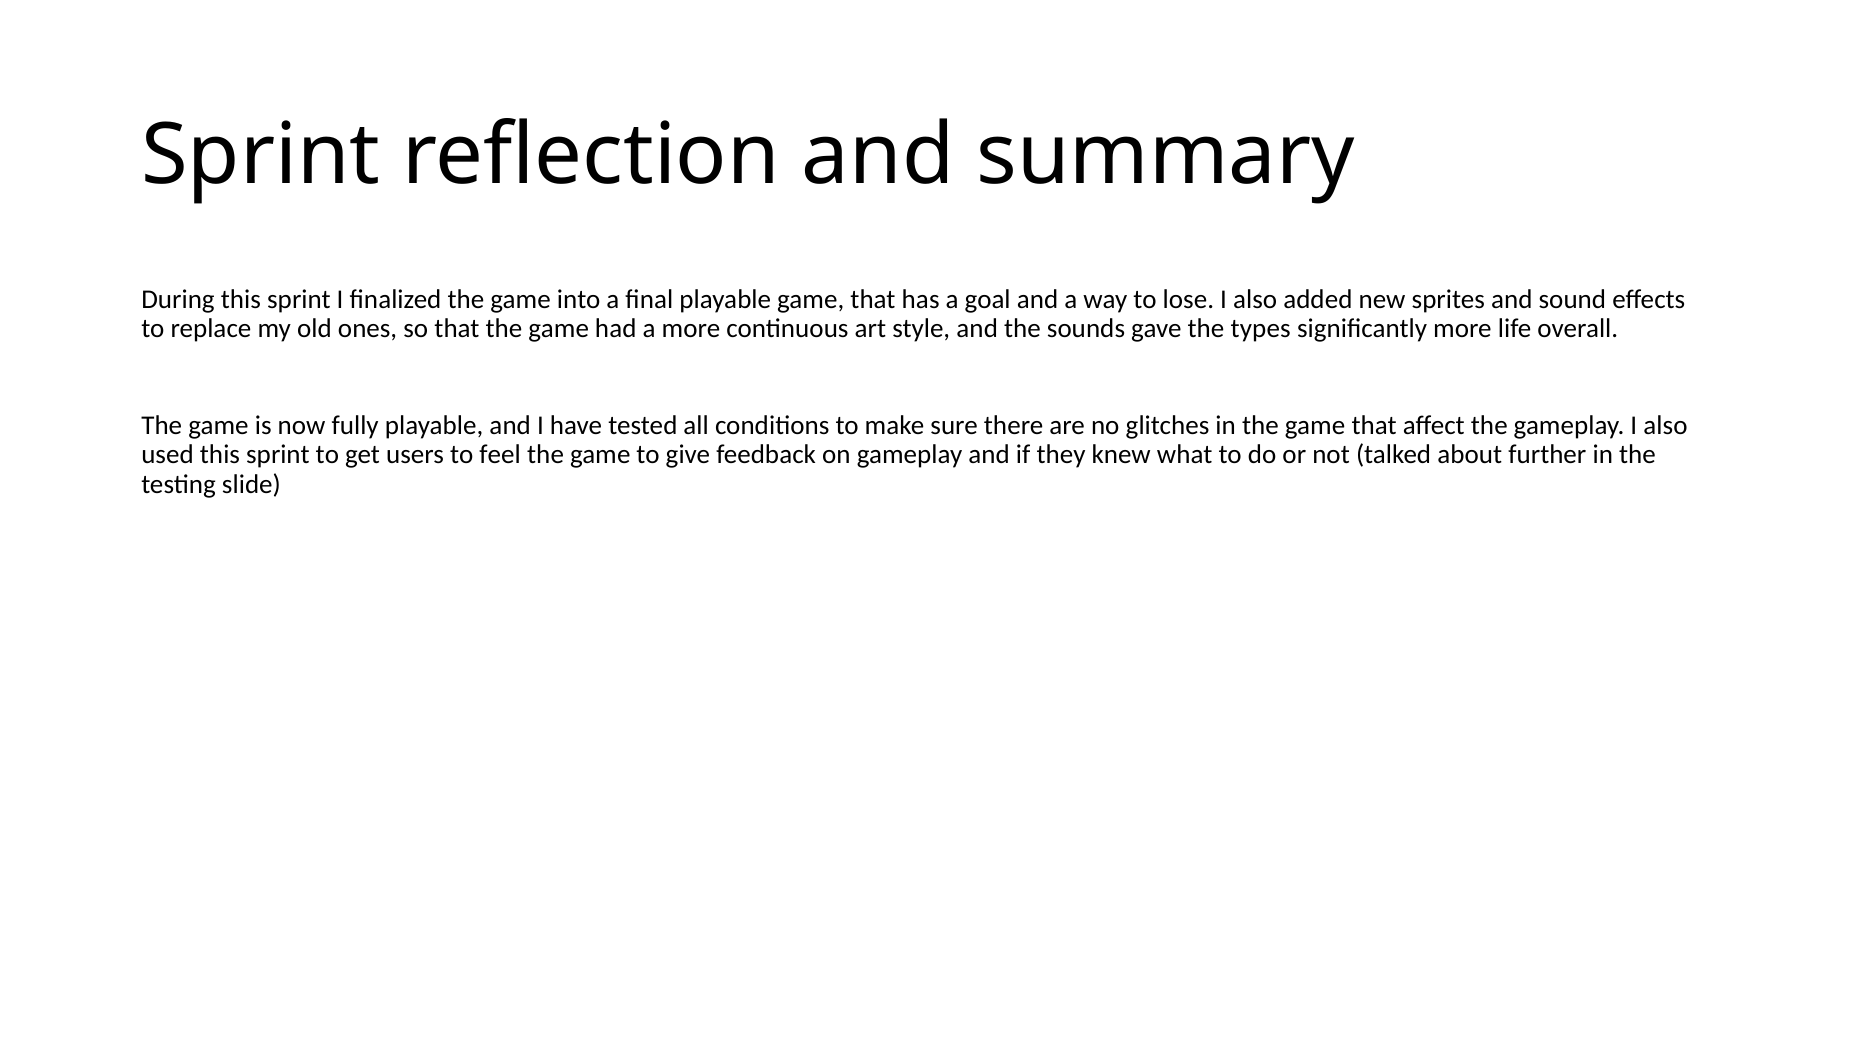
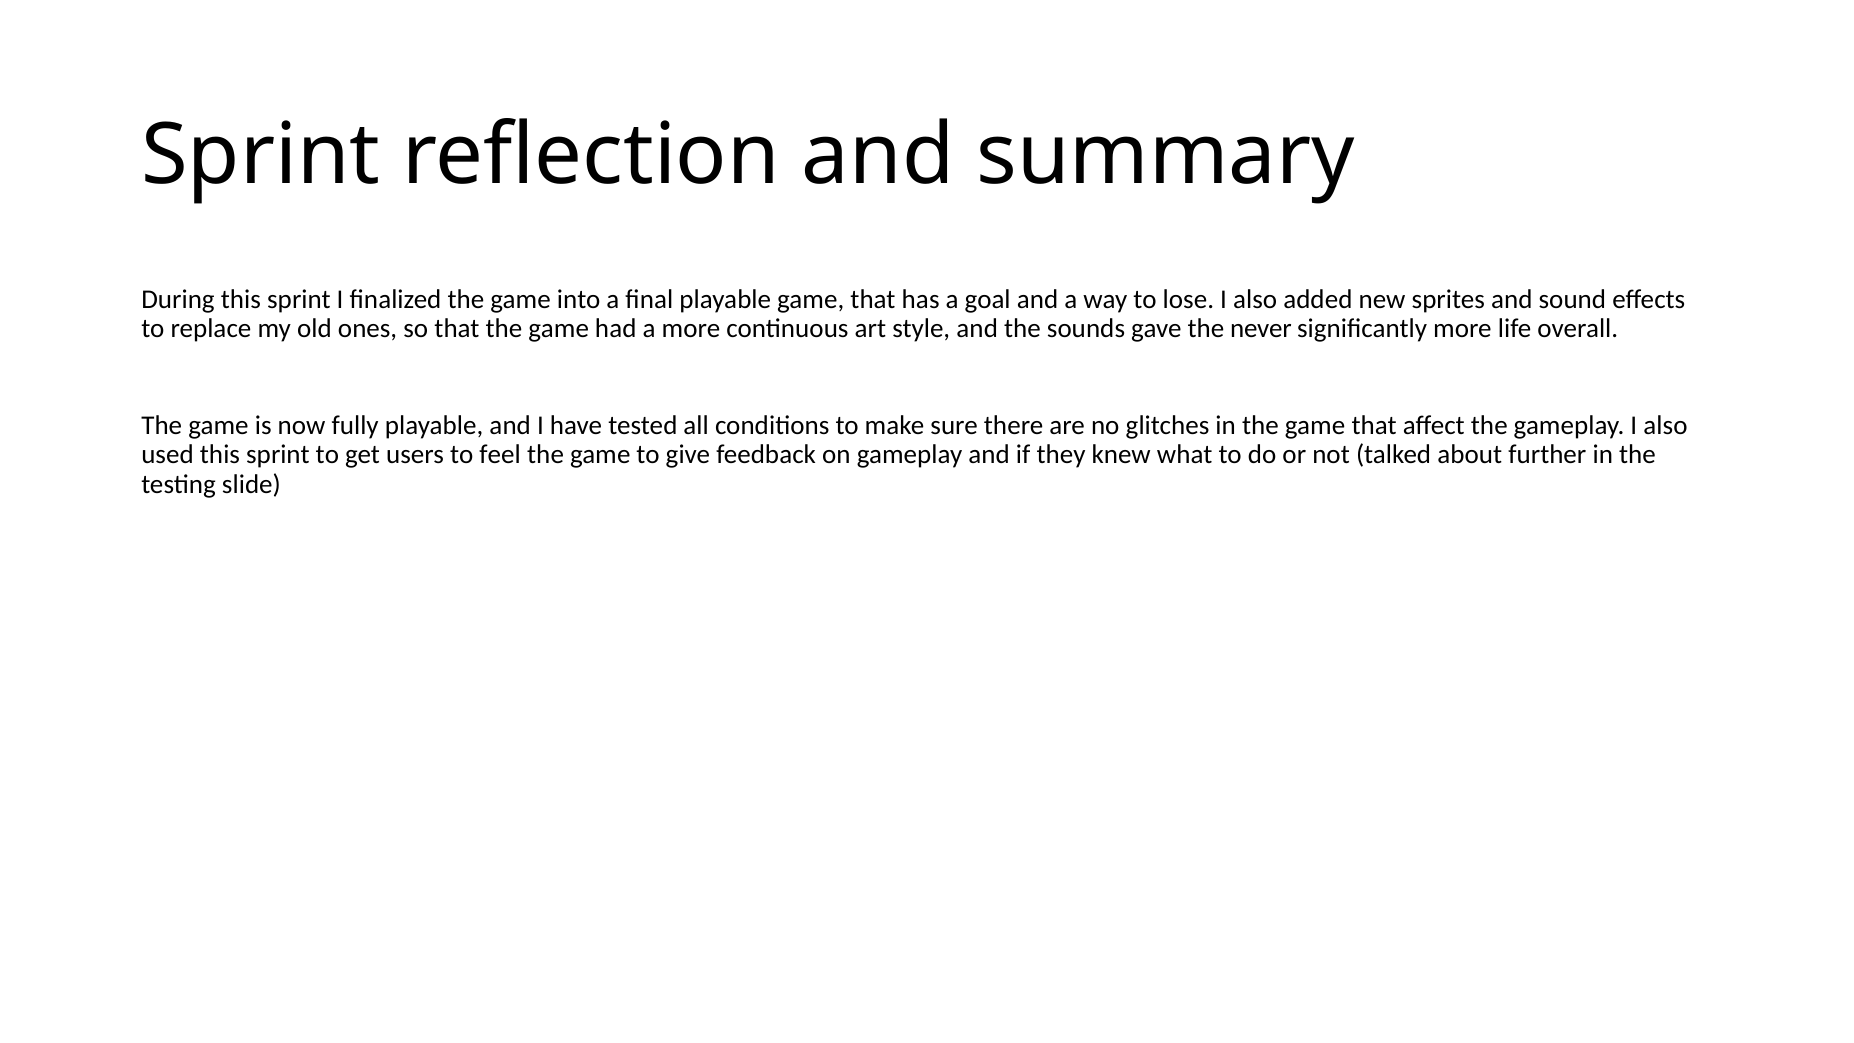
types: types -> never (1261, 328)
